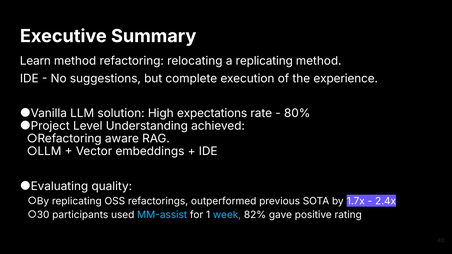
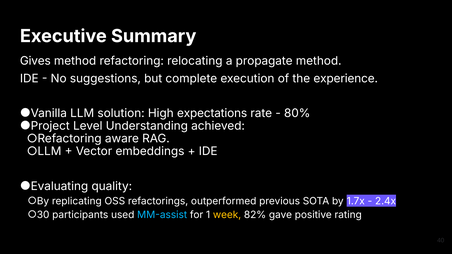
Learn: Learn -> Gives (35, 61)
a replicating: replicating -> propagate (264, 61)
week colour: light blue -> yellow (227, 215)
